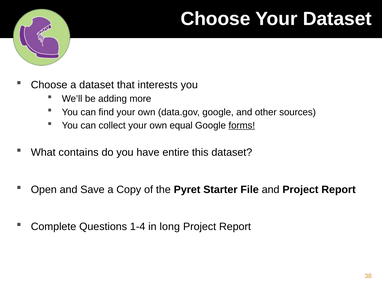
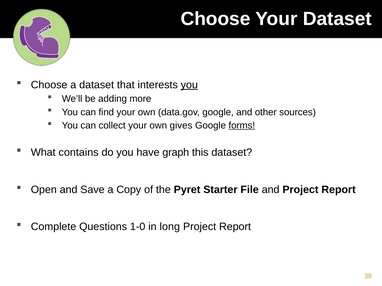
you underline: none -> present (189, 85)
equal: equal -> gives (181, 126)
entire: entire -> graph (176, 153)
1-4: 1-4 -> 1-0 (138, 227)
